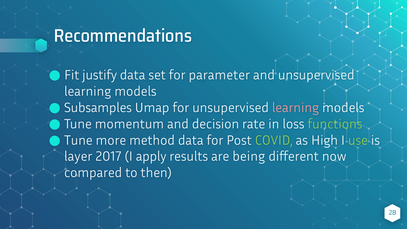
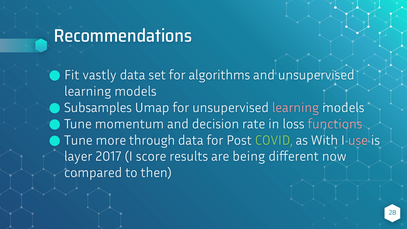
justify: justify -> vastly (100, 75)
parameter: parameter -> algorithms (219, 75)
functions colour: light green -> pink (335, 124)
method: method -> through (152, 140)
High: High -> With (324, 140)
use colour: light green -> pink (358, 140)
apply: apply -> score (151, 156)
